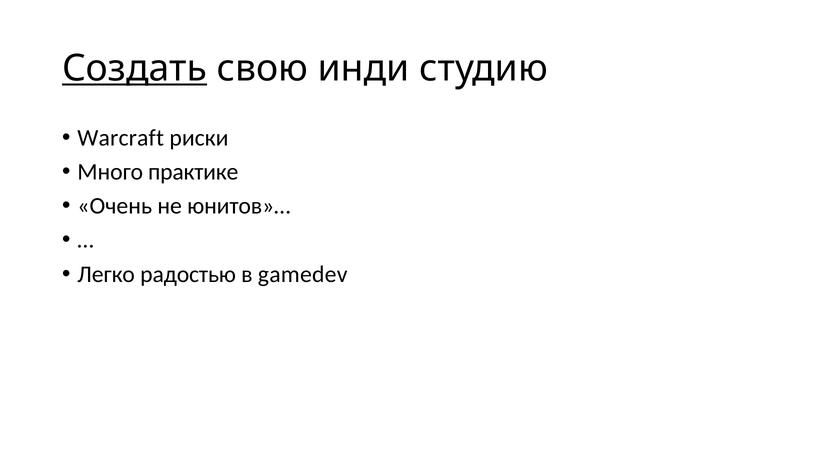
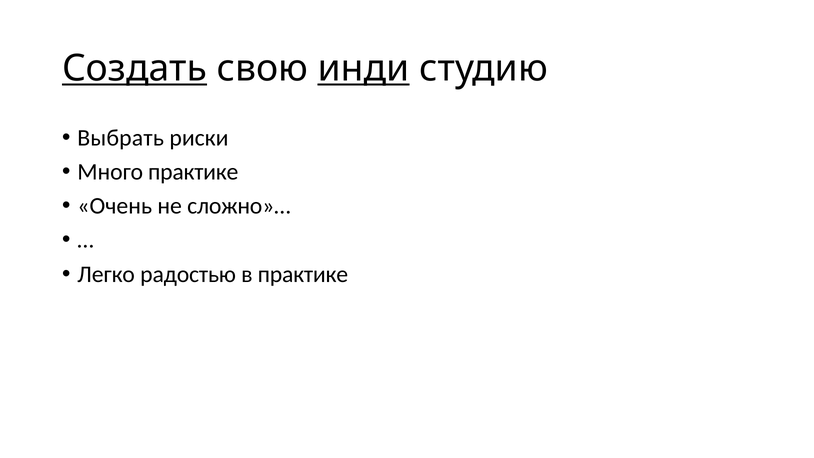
инди underline: none -> present (364, 68)
Warcraft: Warcraft -> Выбрать (121, 138)
юнитов»…: юнитов»… -> сложно»… (239, 206)
в gamedev: gamedev -> практике (303, 274)
